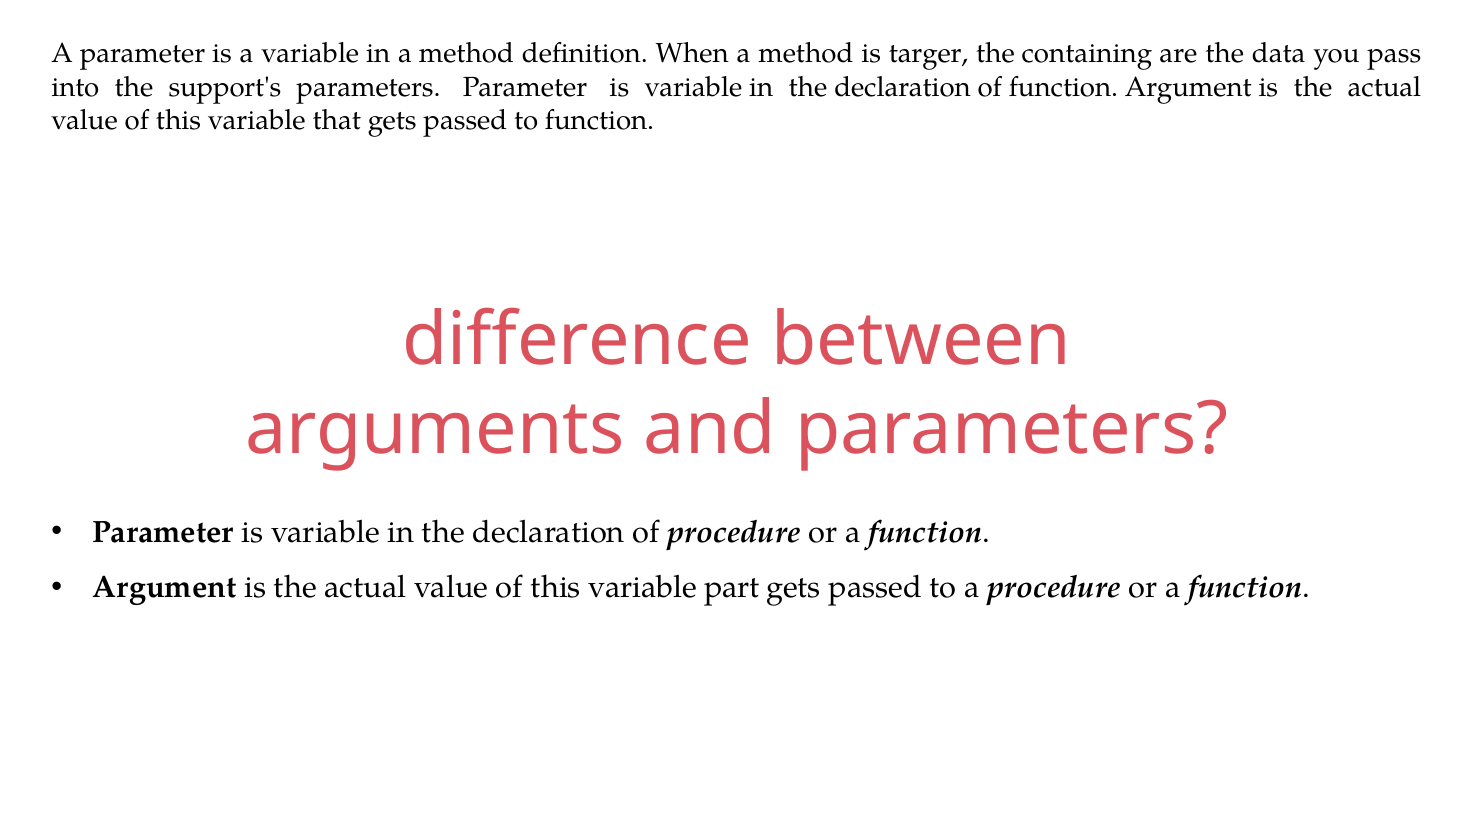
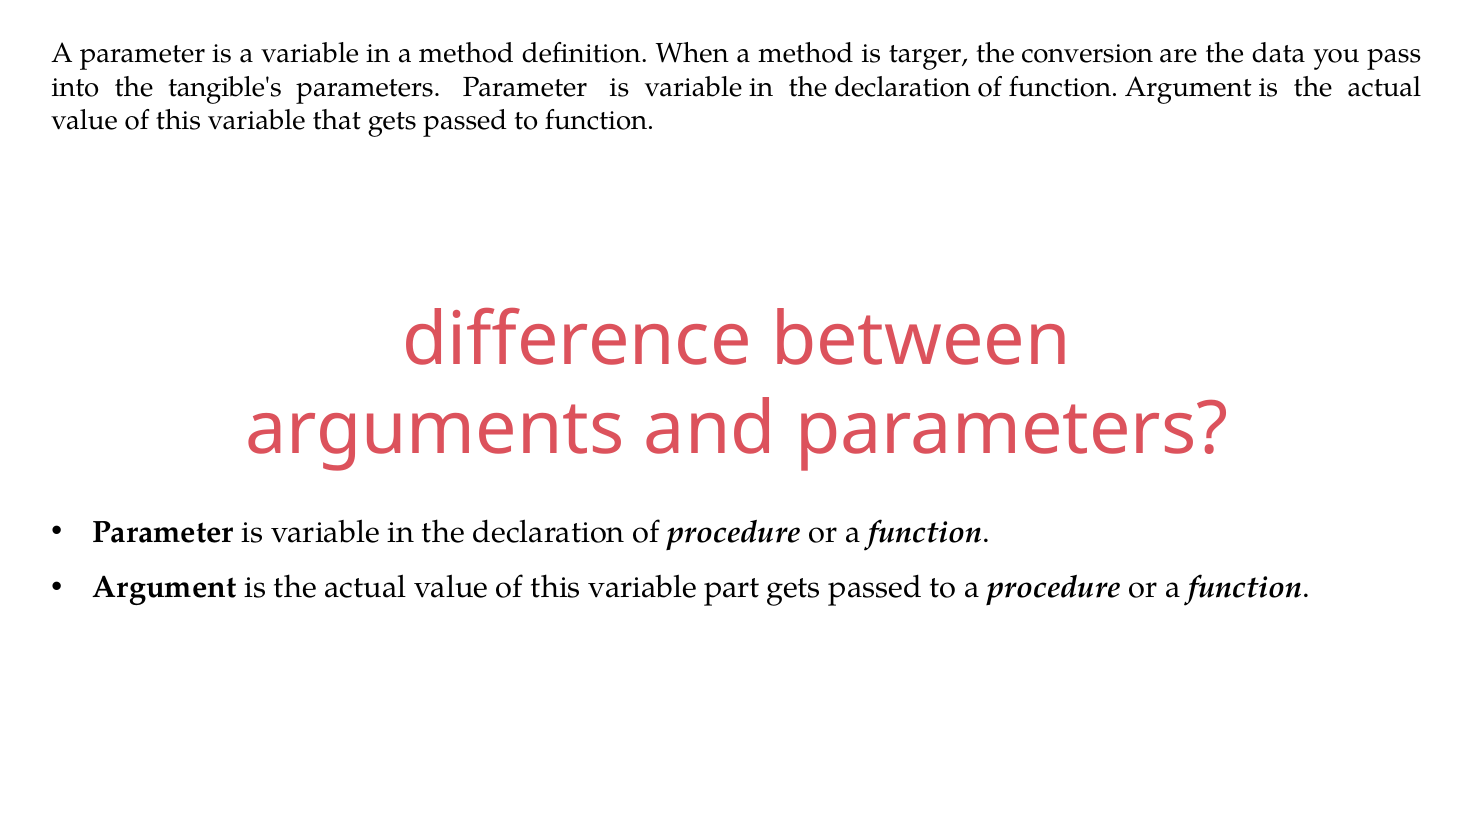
containing: containing -> conversion (1087, 54)
support's: support's -> tangible's (225, 87)
